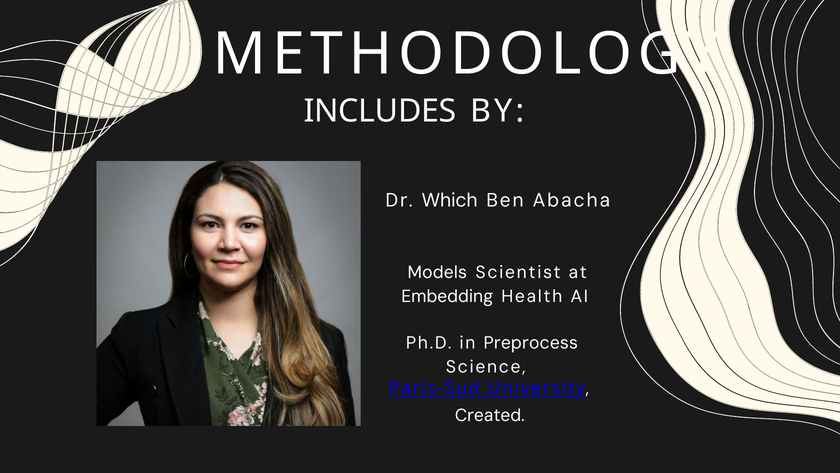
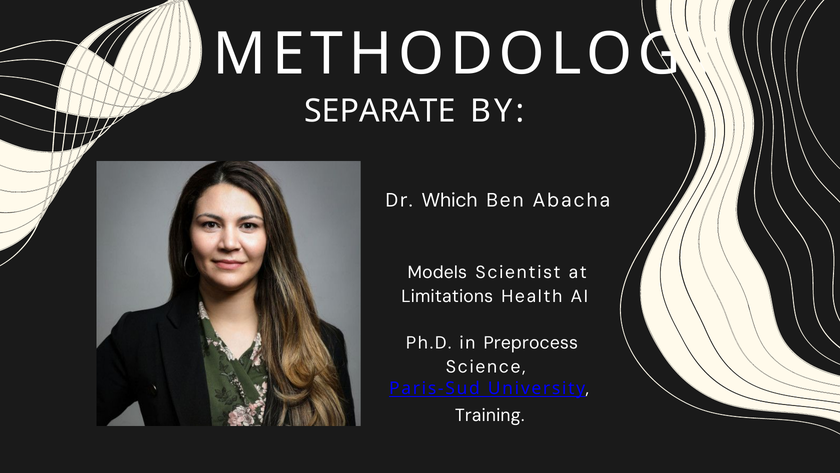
INCLUDES: INCLUDES -> SEPARATE (380, 111)
Embedding: Embedding -> Limitations (447, 296)
Created: Created -> Training (490, 415)
